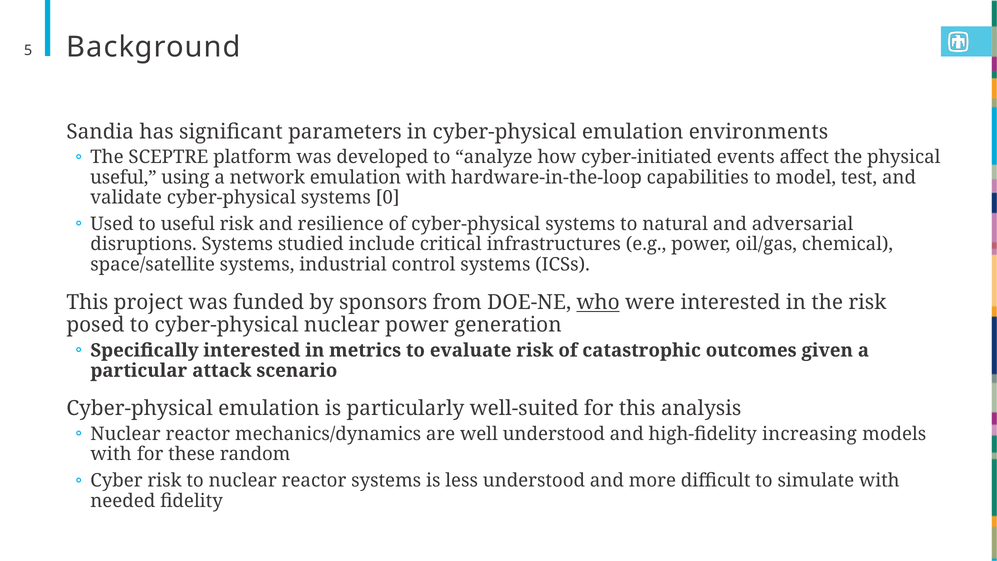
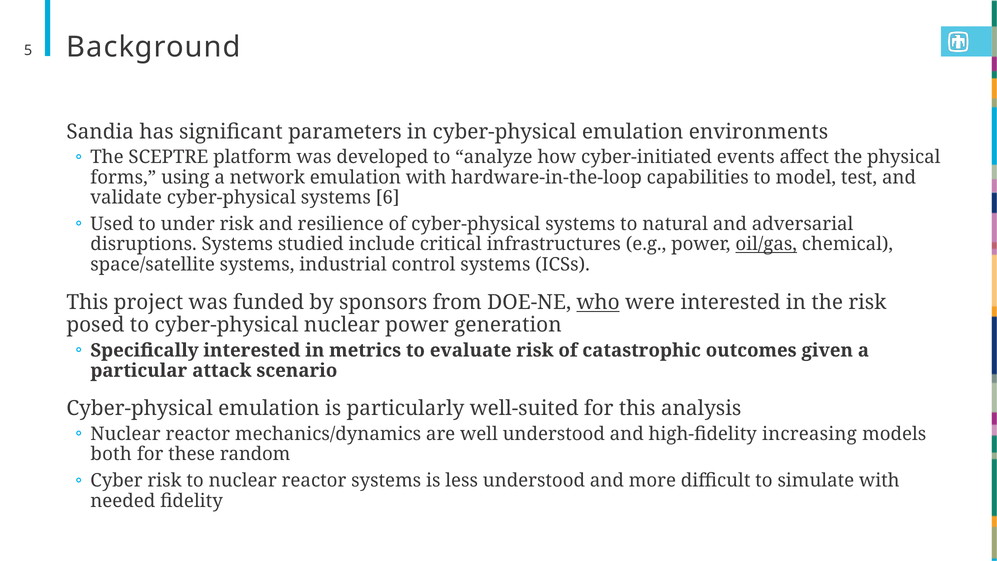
useful: useful -> forms (123, 177)
0: 0 -> 6 (388, 198)
to useful: useful -> under (188, 224)
oil/gas underline: none -> present (766, 244)
with: with -> both (111, 454)
